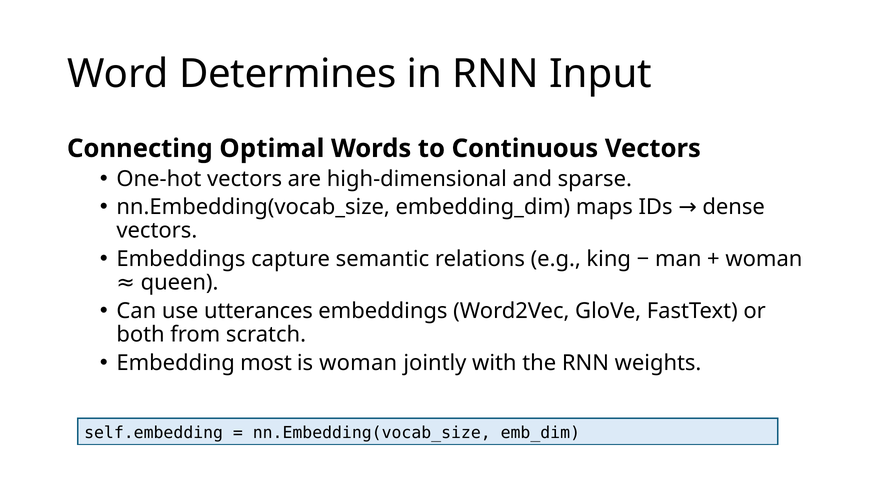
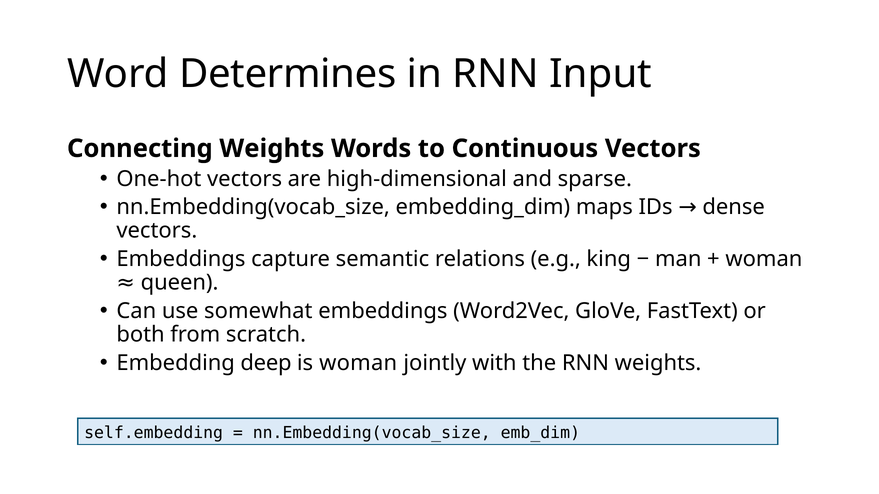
Connecting Optimal: Optimal -> Weights (272, 149)
utterances: utterances -> somewhat (258, 311)
most: most -> deep (266, 363)
